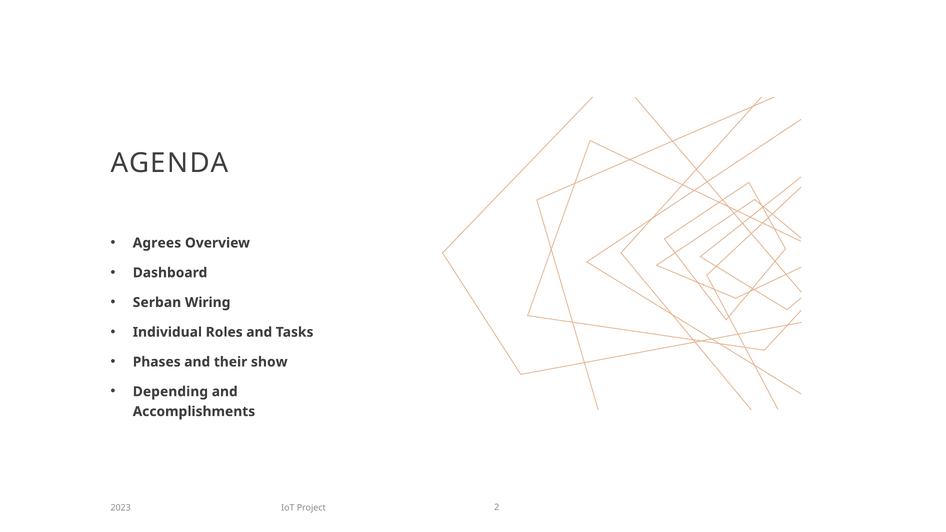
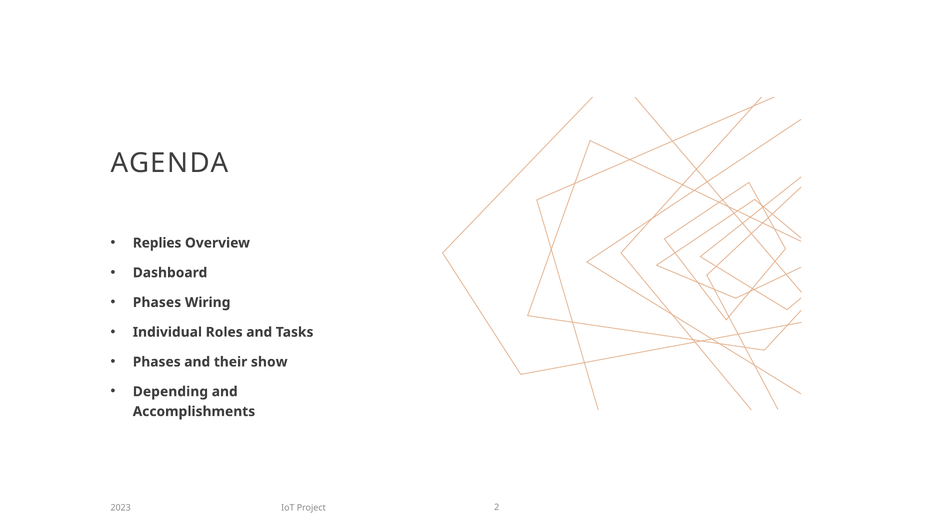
Agrees: Agrees -> Replies (157, 243)
Serban: Serban -> Phases (157, 303)
